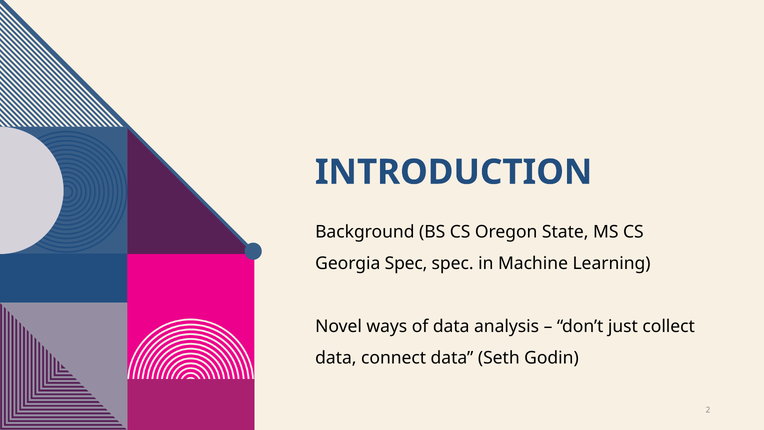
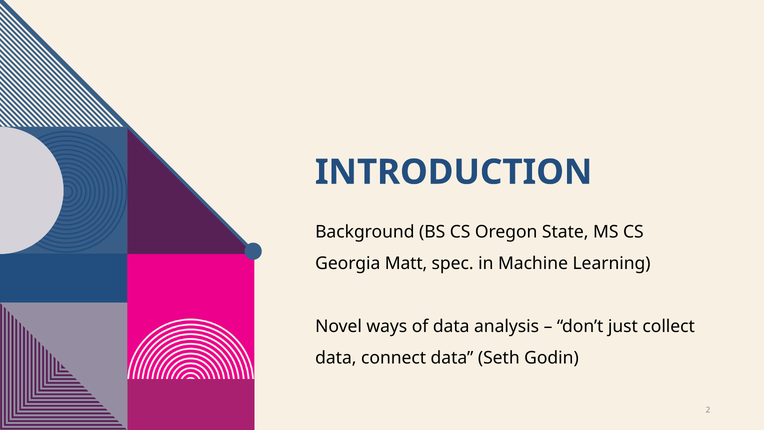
Georgia Spec: Spec -> Matt (406, 263)
